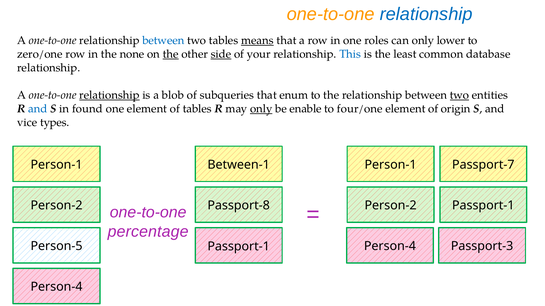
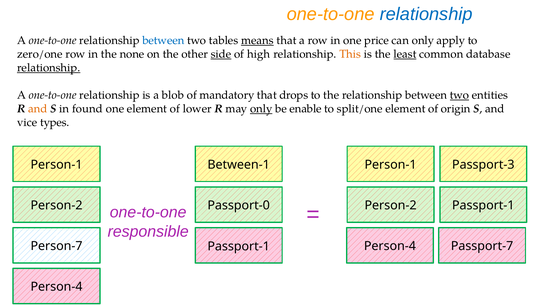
roles: roles -> price (377, 41)
lower: lower -> apply (451, 41)
the underline: present -> none (171, 54)
your: your -> high (259, 54)
This colour: blue -> orange (350, 54)
least underline: none -> present (405, 54)
relationship underline: none -> present (49, 68)
relationship underline: present -> none (109, 95)
subqueries: subqueries -> mandatory (227, 95)
enum: enum -> drops (294, 95)
and colour: blue -> orange (38, 109)
of tables: tables -> lower (197, 109)
four/one: four/one -> split/one (360, 109)
Passport-7: Passport-7 -> Passport-3 (483, 165)
Passport-8: Passport-8 -> Passport-0 (239, 206)
percentage: percentage -> responsible (148, 232)
Person-5: Person-5 -> Person-7 (57, 247)
Passport-3: Passport-3 -> Passport-7 (482, 247)
